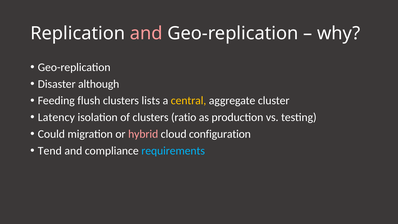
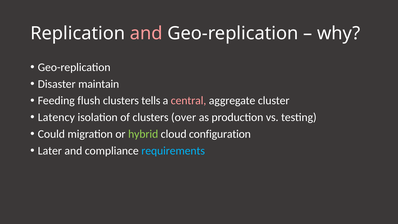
although: although -> maintain (99, 84)
lists: lists -> tells (151, 101)
central colour: yellow -> pink (189, 101)
ratio: ratio -> over (184, 117)
hybrid colour: pink -> light green (143, 134)
Tend: Tend -> Later (50, 151)
